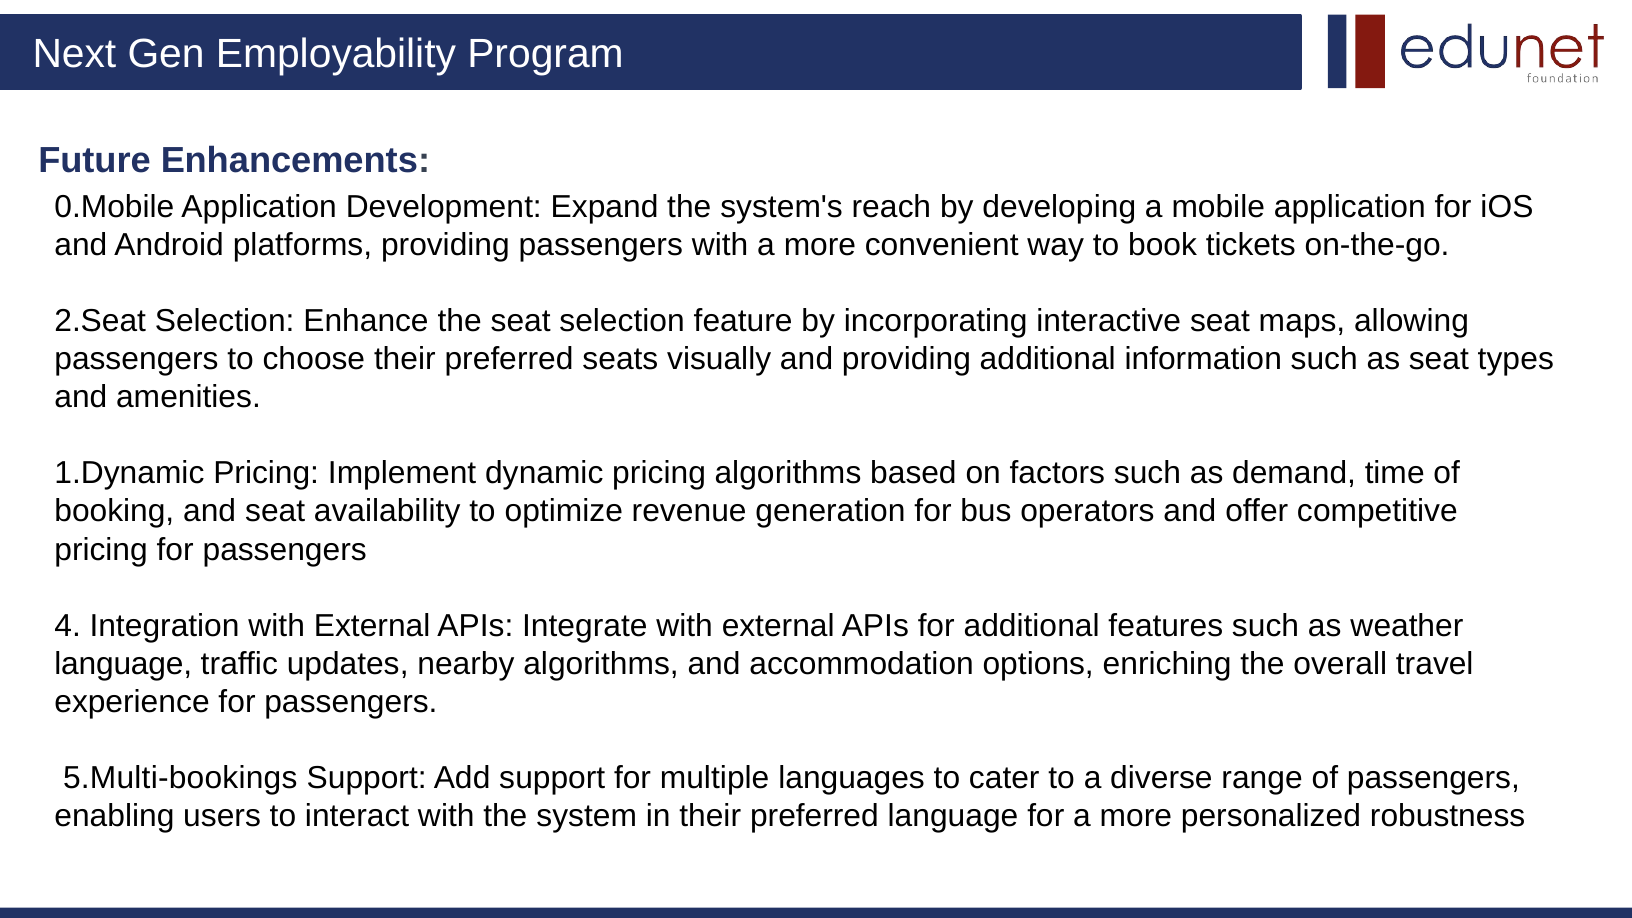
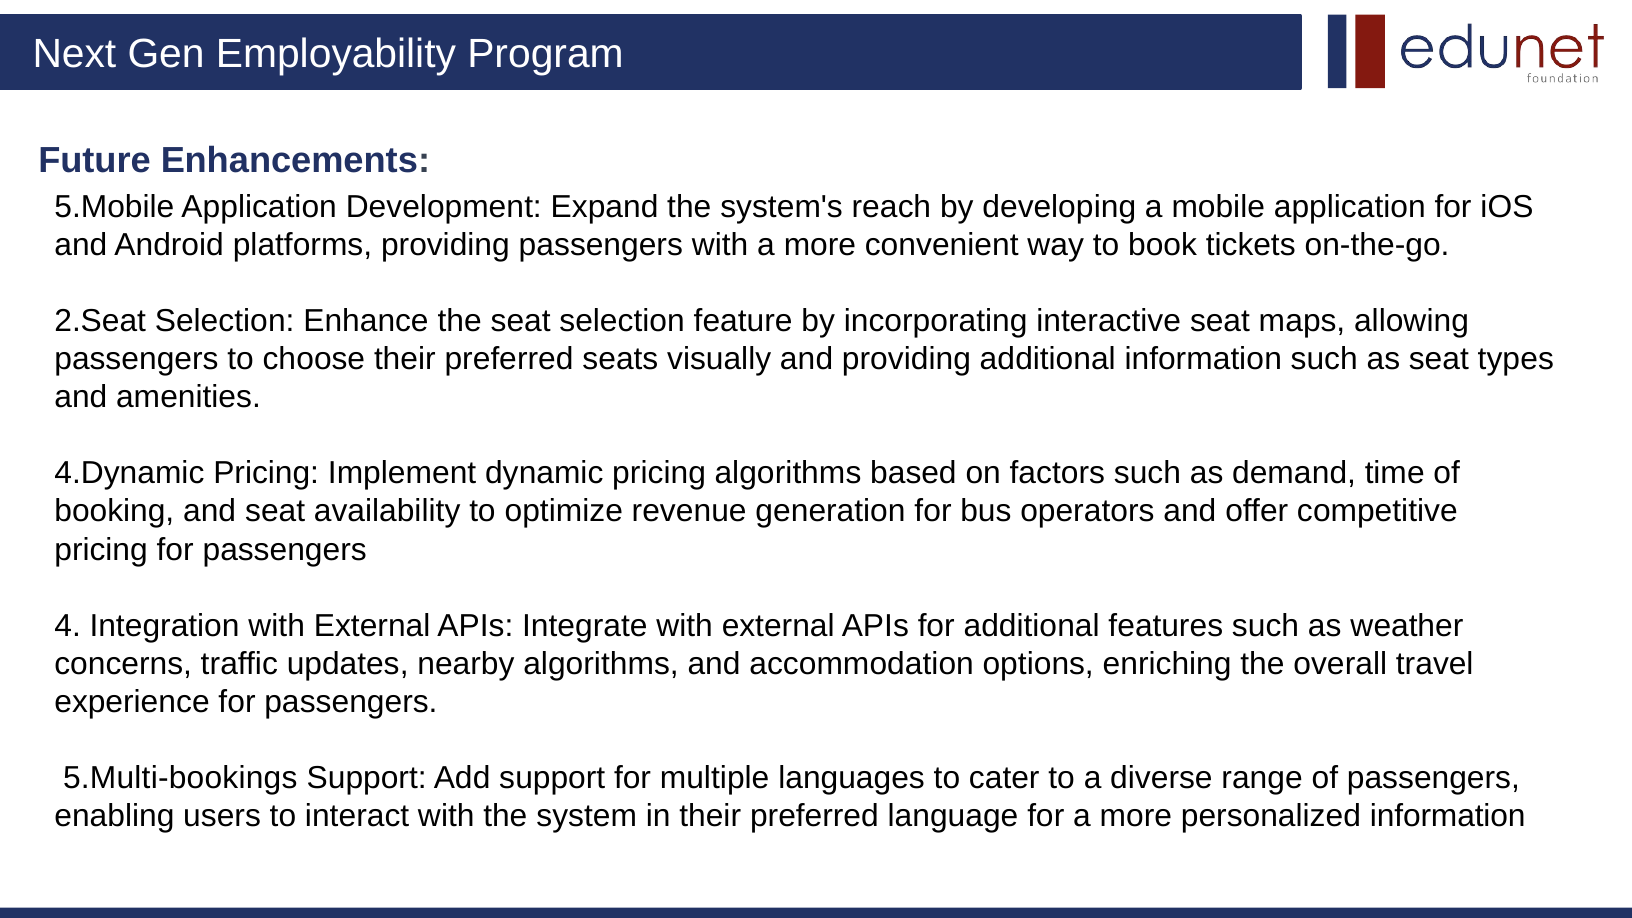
0.Mobile: 0.Mobile -> 5.Mobile (114, 207)
1.Dynamic: 1.Dynamic -> 4.Dynamic (129, 473)
language: language -> concerns (123, 664)
personalized robustness: robustness -> information (1448, 816)
